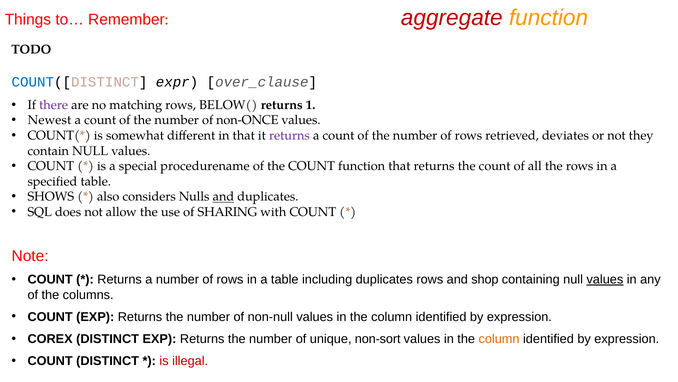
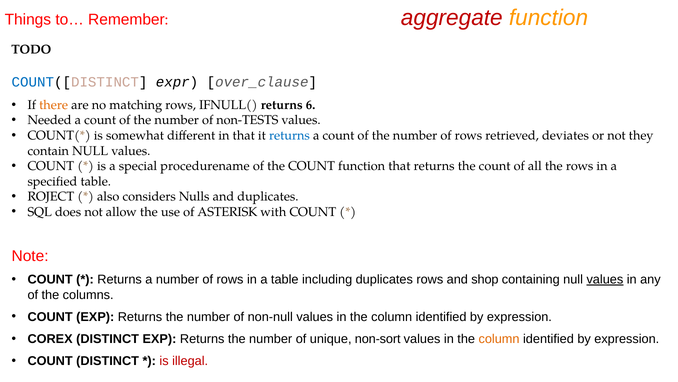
there colour: purple -> orange (54, 105)
BELOW(: BELOW( -> IFNULL( (228, 105)
1: 1 -> 6 (311, 105)
Newest: Newest -> Needed (50, 120)
non-ONCE: non-ONCE -> non-TESTS (247, 120)
returns colour: purple -> blue (289, 135)
SHOWS: SHOWS -> ROJECT (51, 196)
and underline: present -> none (223, 196)
SHARING: SHARING -> ASTERISK (227, 212)
